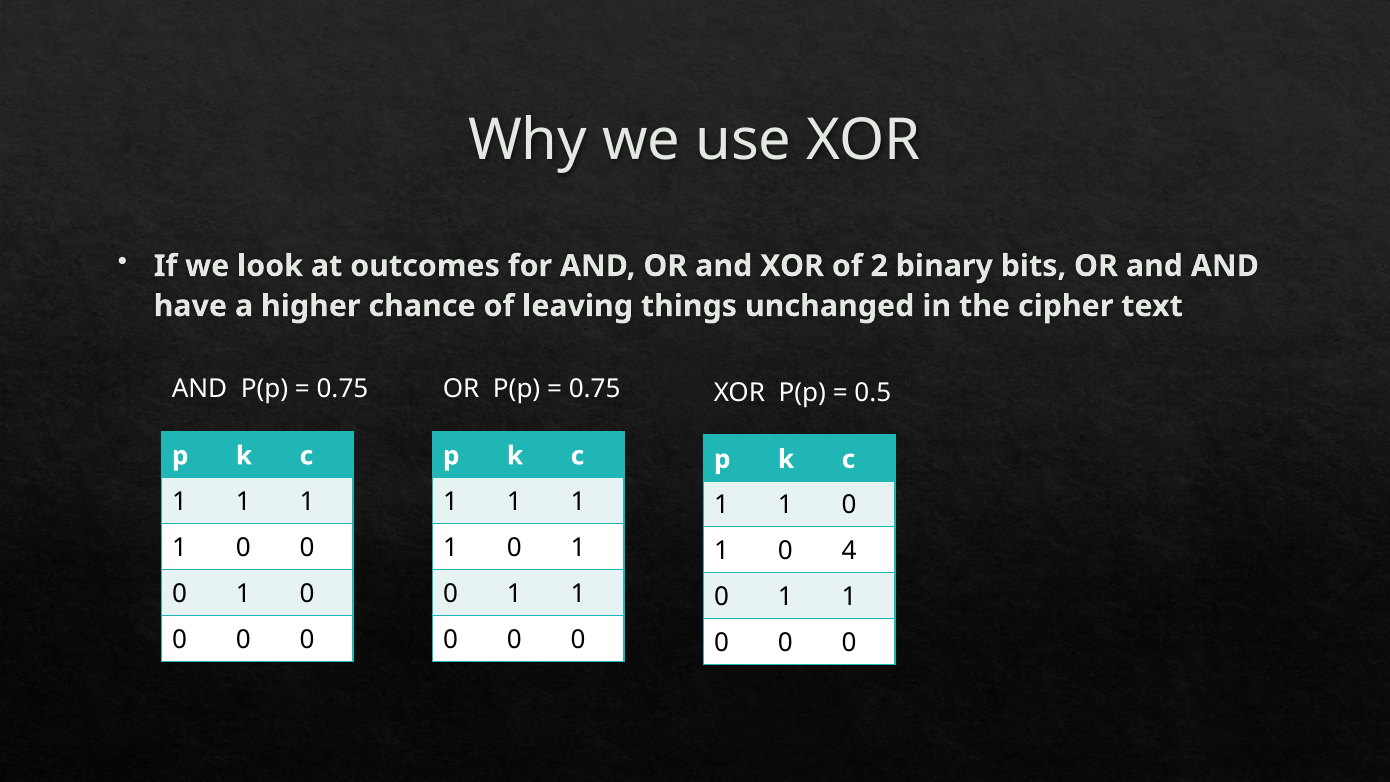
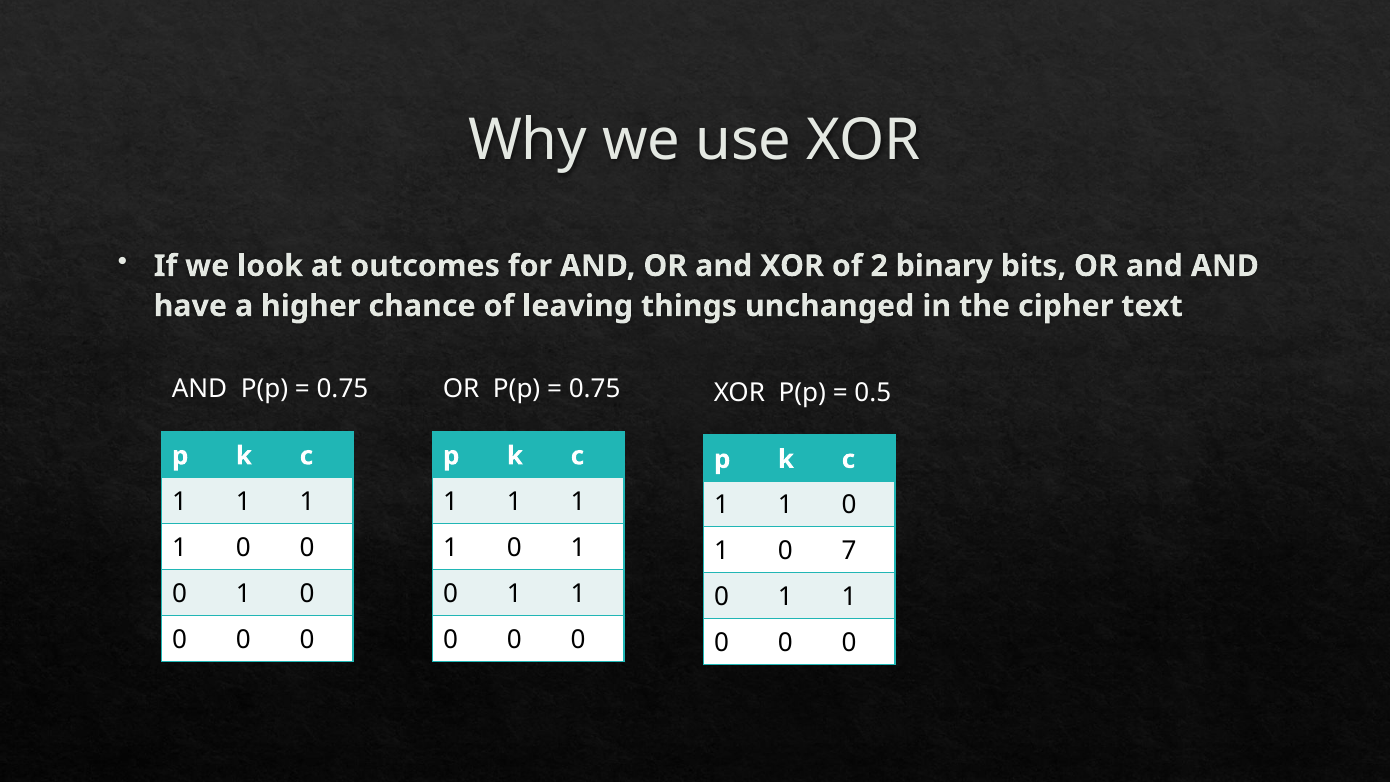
4: 4 -> 7 (849, 551)
